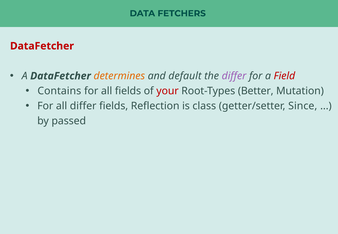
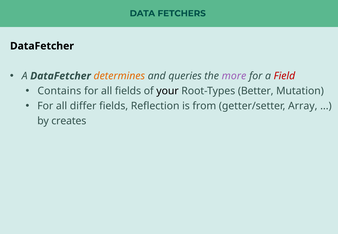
DataFetcher colour: red -> black (42, 46)
default: default -> queries (185, 76)
the differ: differ -> more (234, 76)
your colour: red -> black (168, 91)
class: class -> from (204, 106)
Since: Since -> Array (303, 106)
passed: passed -> creates (69, 121)
